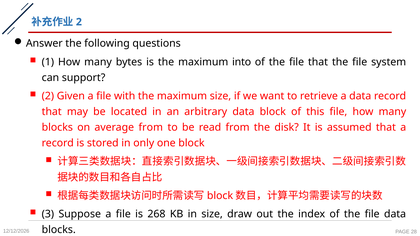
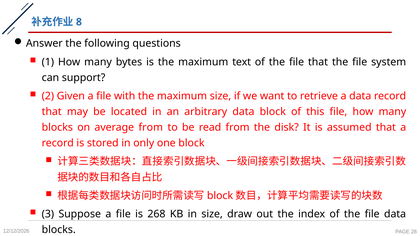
2: 2 -> 8 (79, 22)
into: into -> text (242, 62)
